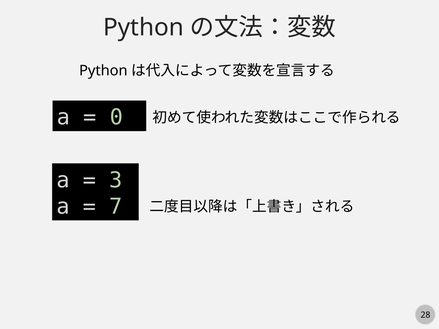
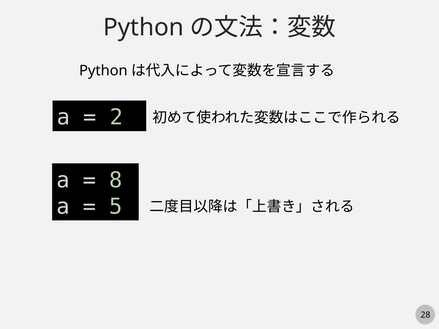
0: 0 -> 2 (116, 117)
3: 3 -> 8 (116, 180)
7: 7 -> 5 (116, 207)
